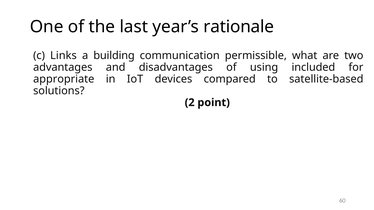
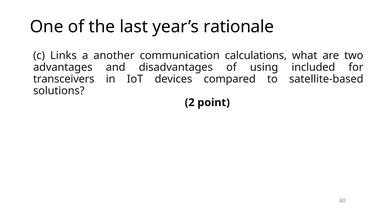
building: building -> another (114, 56)
permissible: permissible -> calculations (256, 56)
appropriate: appropriate -> transceivers (64, 79)
